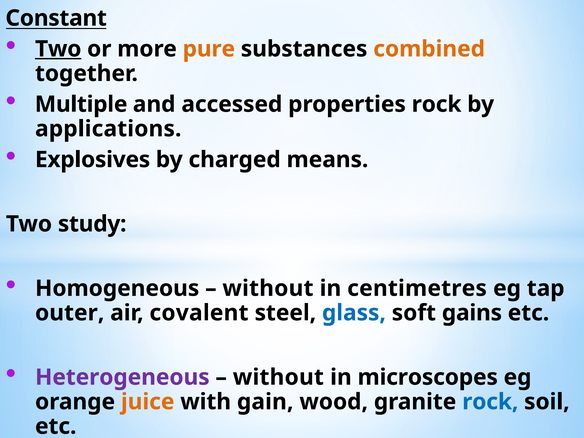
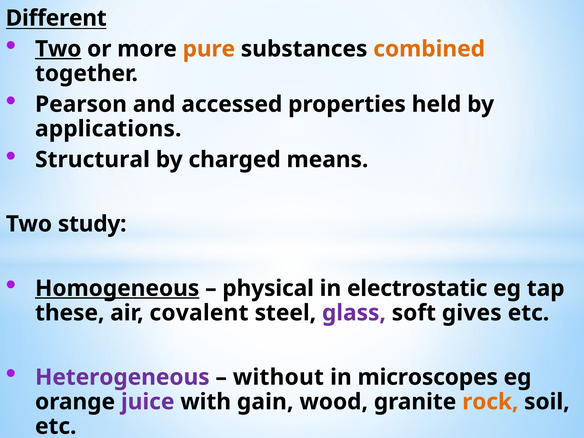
Constant: Constant -> Different (56, 18)
Multiple: Multiple -> Pearson (81, 104)
properties rock: rock -> held (436, 104)
Explosives: Explosives -> Structural (92, 160)
Homogeneous underline: none -> present (117, 288)
without: without -> physical (268, 288)
centimetres: centimetres -> electrostatic (417, 288)
outer: outer -> these (70, 313)
glass colour: blue -> purple (354, 313)
gains: gains -> gives (472, 313)
juice colour: orange -> purple (148, 402)
rock colour: blue -> orange (490, 402)
